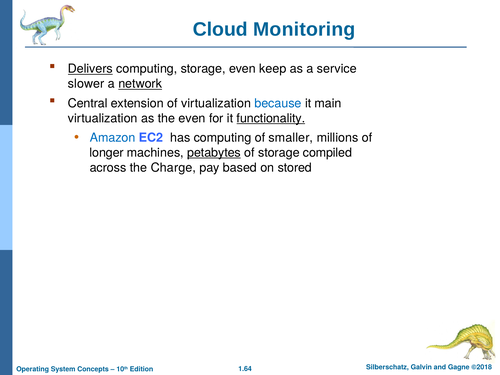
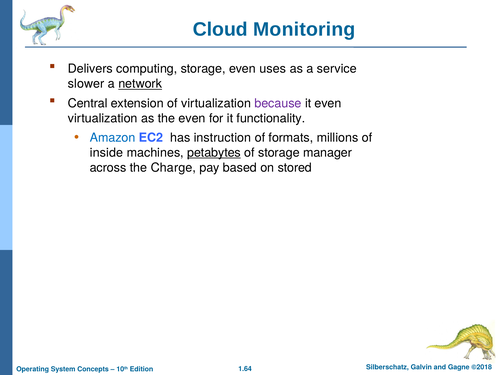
Delivers underline: present -> none (90, 69)
keep: keep -> uses (273, 69)
because colour: blue -> purple (278, 103)
it main: main -> even (328, 103)
functionality underline: present -> none (271, 118)
has computing: computing -> instruction (222, 138)
smaller: smaller -> formats (291, 138)
longer: longer -> inside (106, 153)
compiled: compiled -> manager (327, 153)
